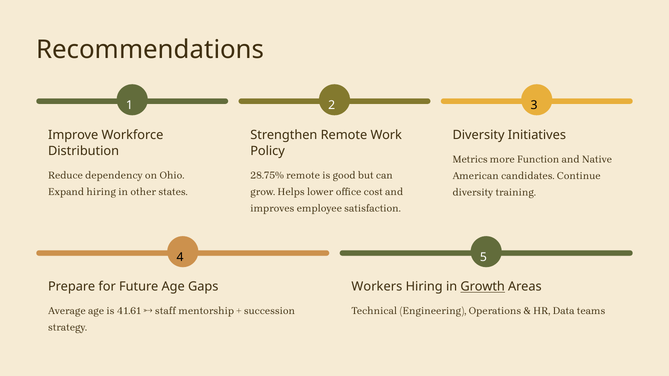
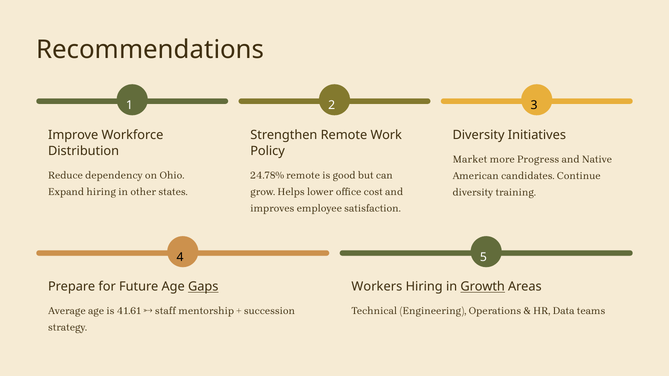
Metrics: Metrics -> Market (470, 159)
Function: Function -> Progress (538, 159)
28.75%: 28.75% -> 24.78% (267, 176)
Gaps underline: none -> present (203, 287)
